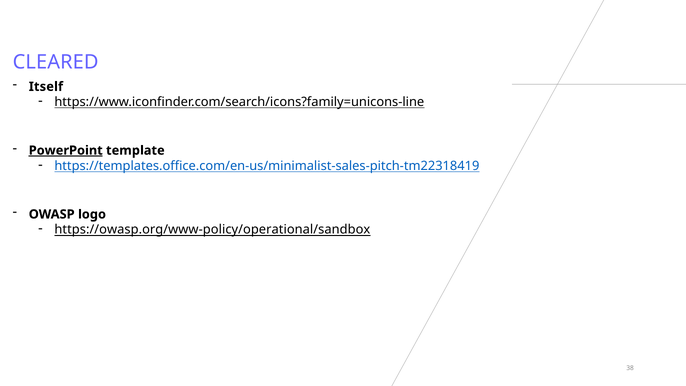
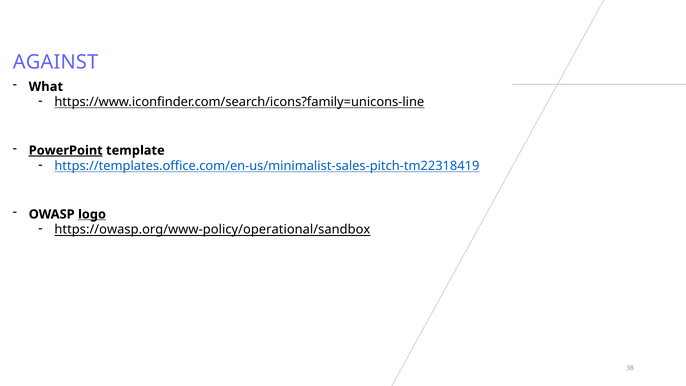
CLEARED: CLEARED -> AGAINST (56, 62)
Itself: Itself -> What (46, 87)
logo underline: none -> present (92, 214)
